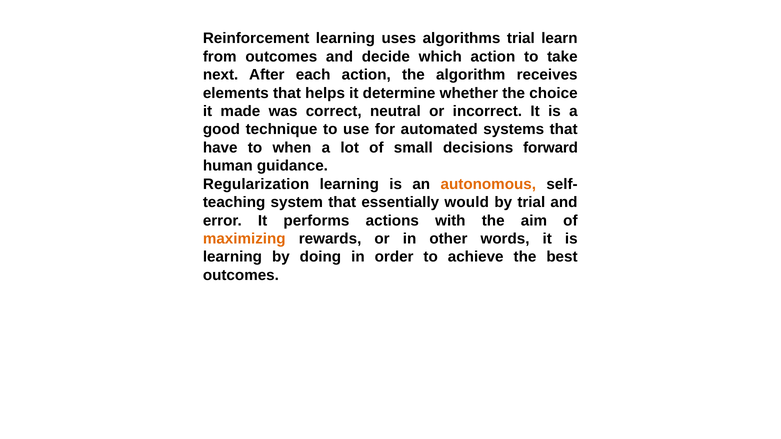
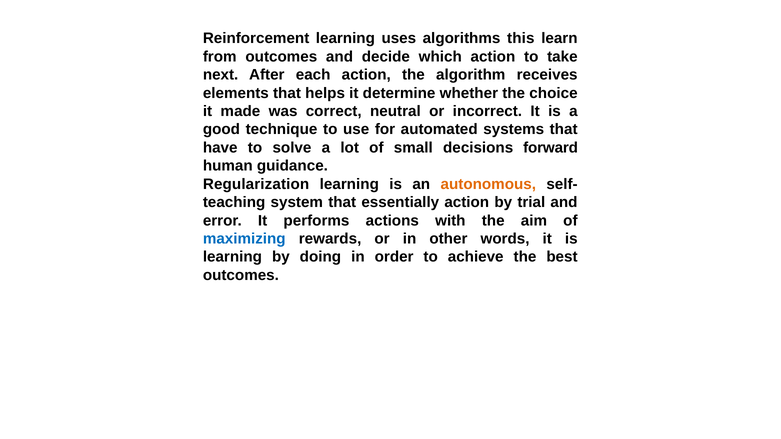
algorithms trial: trial -> this (521, 38)
when: when -> solve (292, 148)
essentially would: would -> action (467, 202)
maximizing colour: orange -> blue (244, 239)
